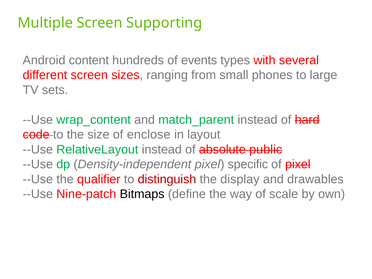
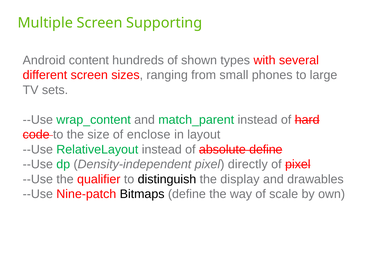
events: events -> shown (199, 60)
absolute public: public -> define (266, 150)
specific: specific -> directly (248, 164)
distinguish colour: red -> black (167, 179)
